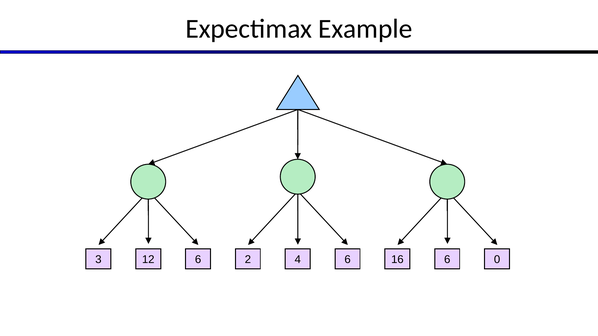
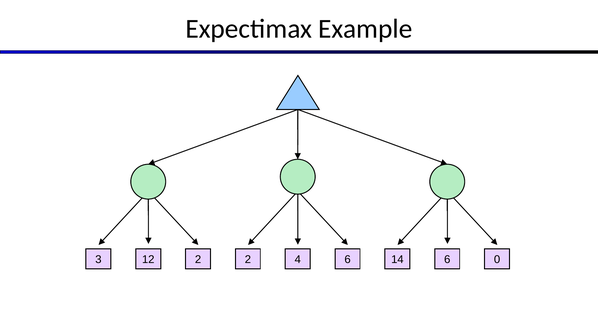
12 6: 6 -> 2 (198, 260)
16: 16 -> 14 (397, 260)
